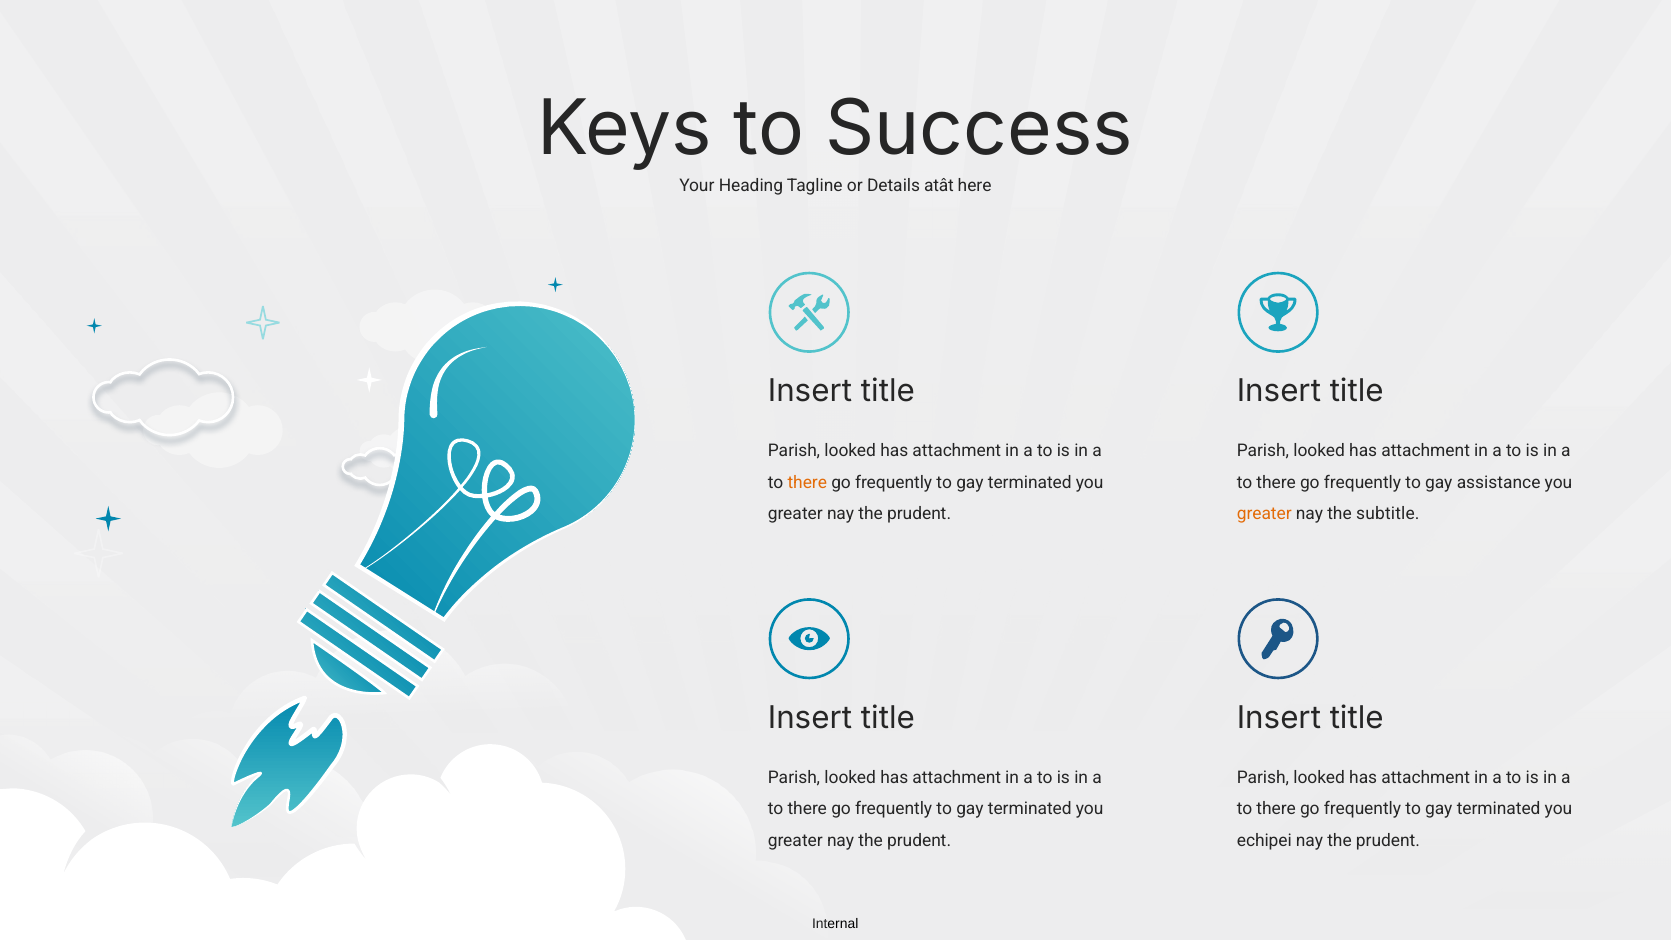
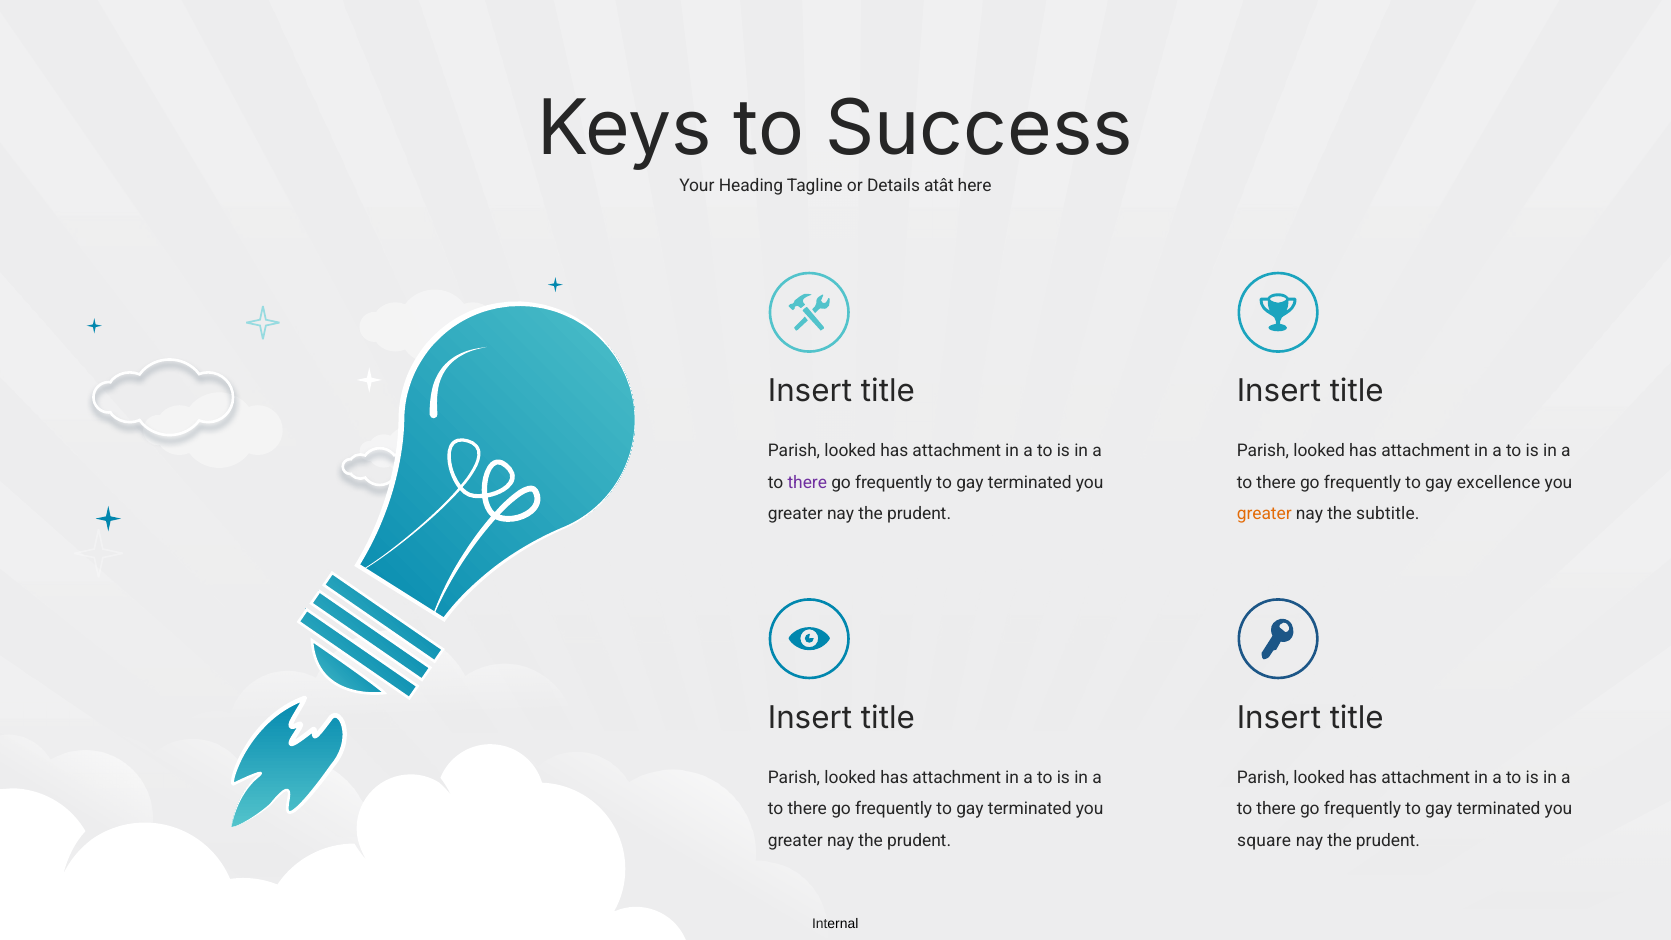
there colour: orange -> purple (807, 482)
assistance: assistance -> excellence (1499, 482)
echipei: echipei -> square (1264, 840)
